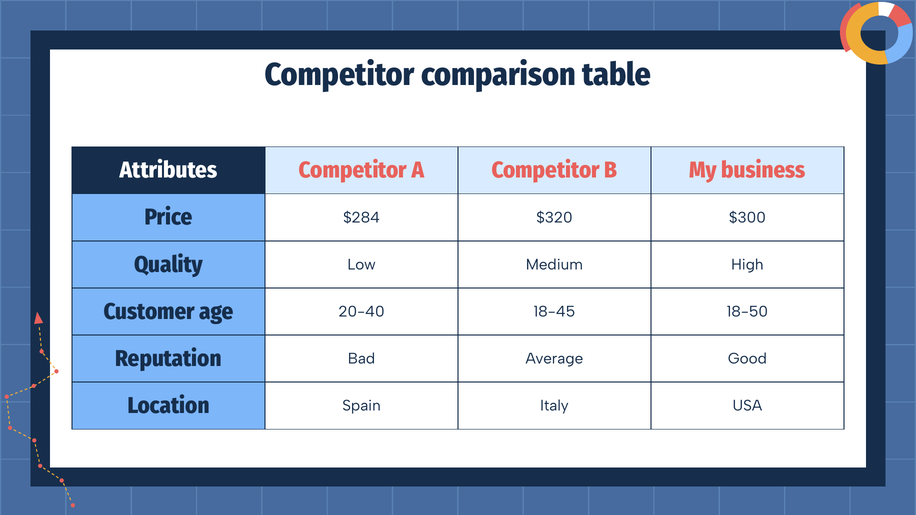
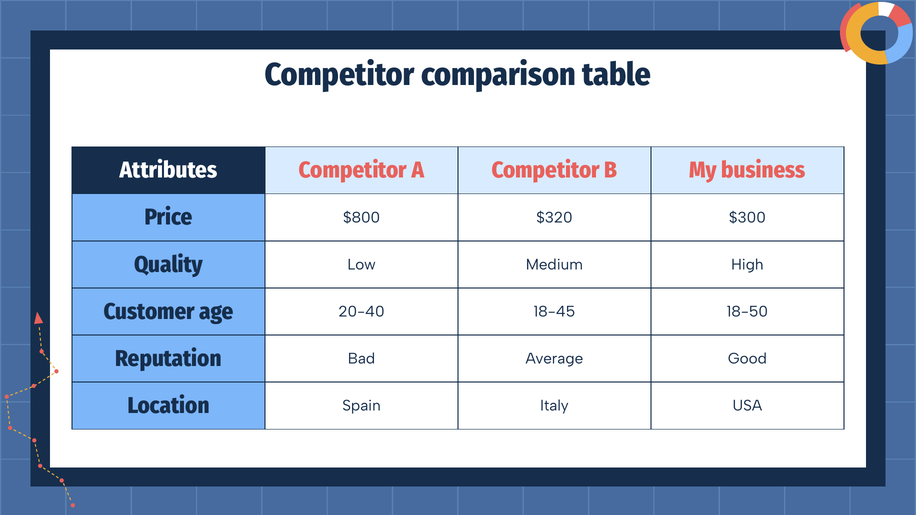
$284: $284 -> $800 (362, 218)
